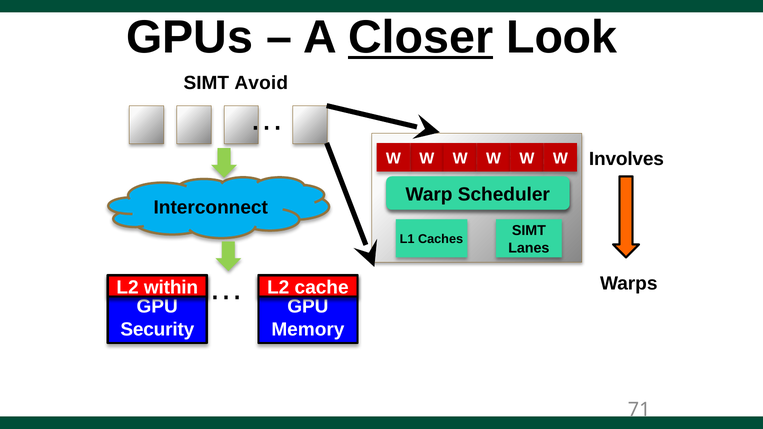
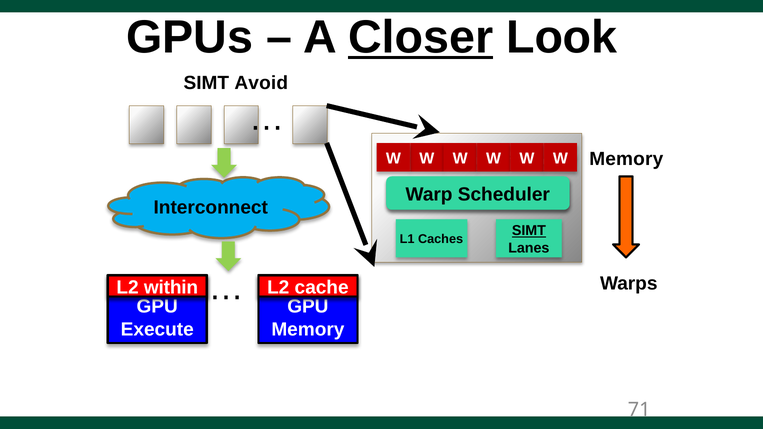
Involves: Involves -> Memory (626, 159)
SIMT underline: none -> present (529, 231)
Security: Security -> Execute (157, 329)
